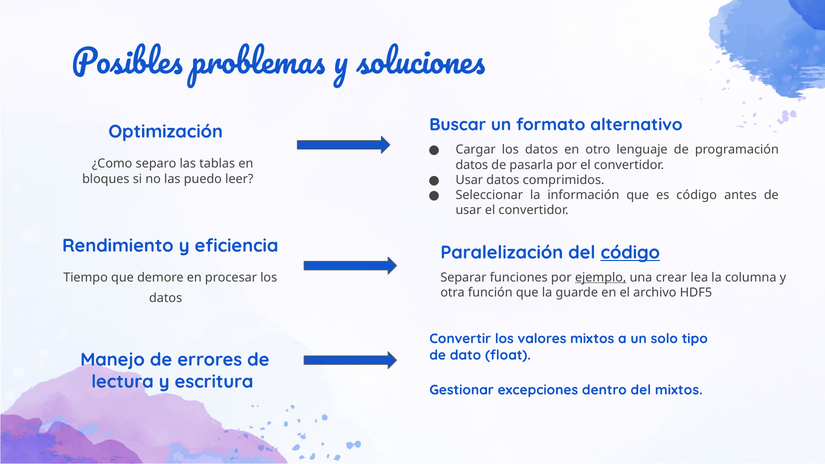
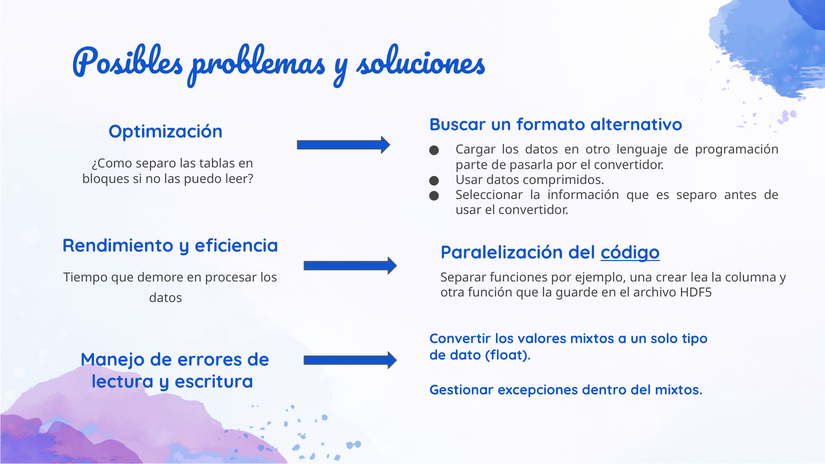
datos: datos -> parte (472, 165)
es código: código -> separo (697, 195)
ejemplo underline: present -> none (601, 277)
